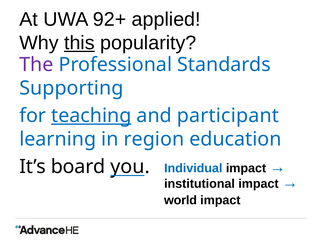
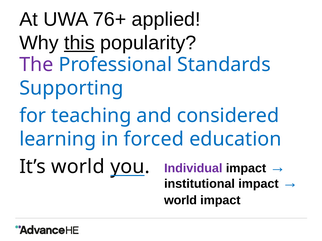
92+: 92+ -> 76+ (110, 19)
teaching underline: present -> none (91, 116)
participant: participant -> considered (228, 116)
region: region -> forced (154, 139)
It’s board: board -> world (78, 167)
Individual colour: blue -> purple (193, 169)
